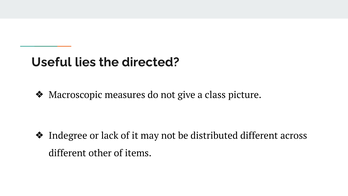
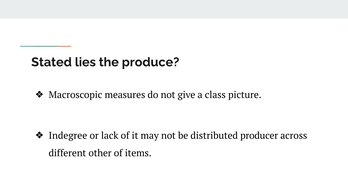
Useful: Useful -> Stated (52, 62)
directed: directed -> produce (151, 62)
distributed different: different -> producer (259, 135)
